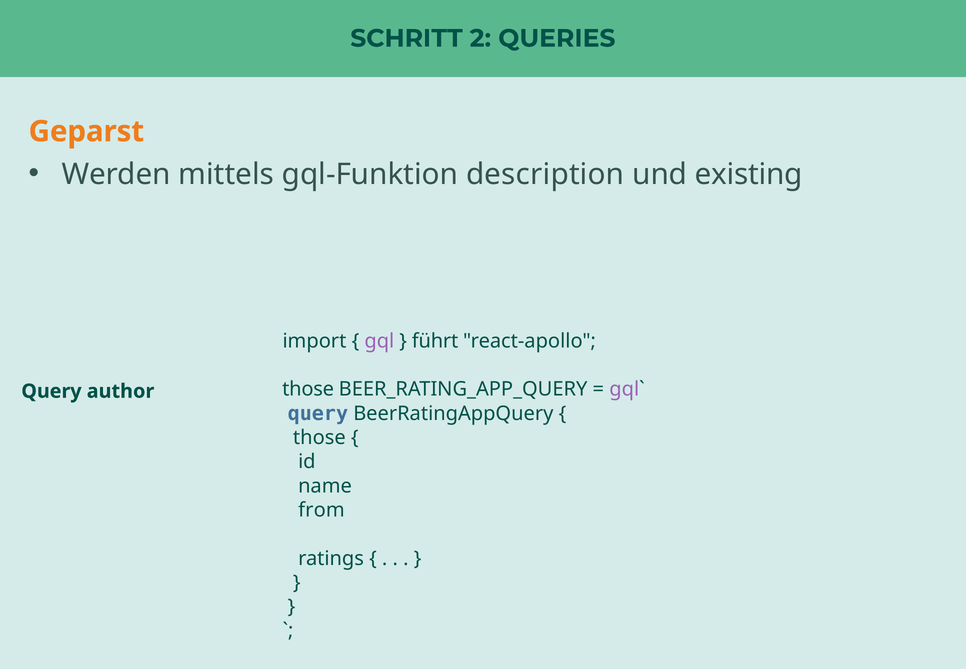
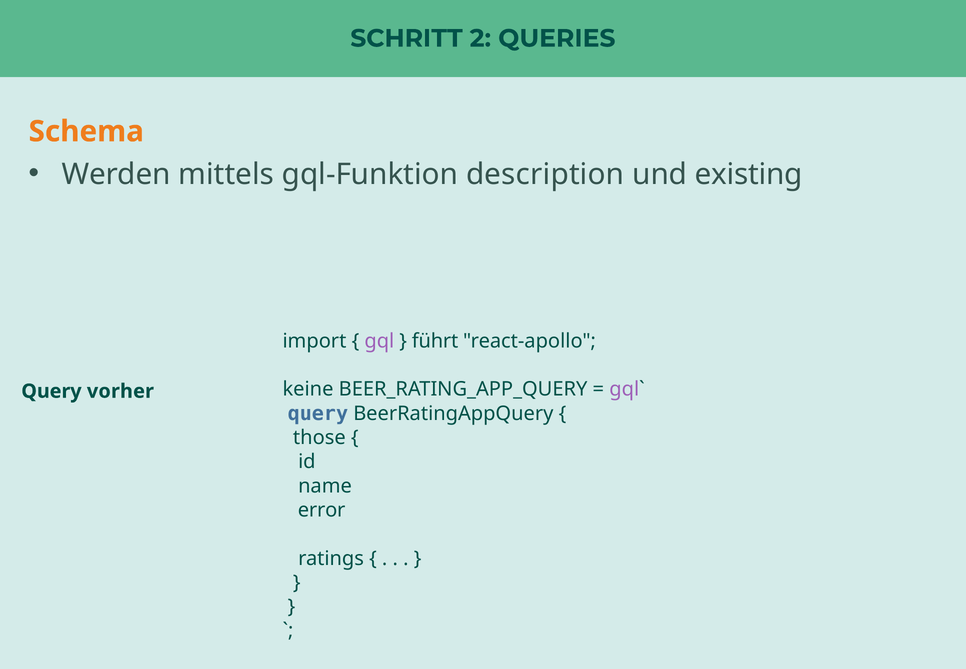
Geparst: Geparst -> Schema (86, 131)
those: those -> keine (308, 389)
author: author -> vorher (120, 391)
from: from -> error (322, 510)
